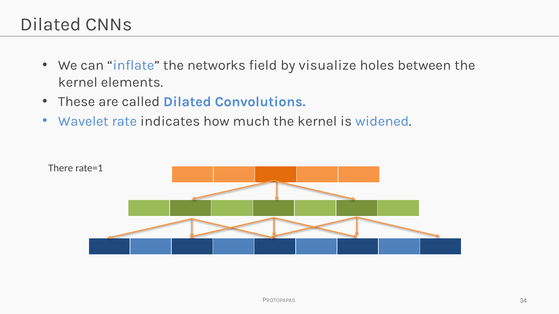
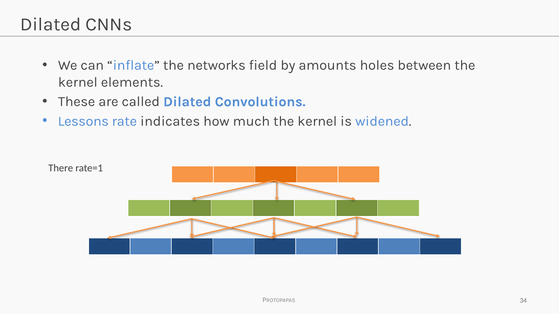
visualize: visualize -> amounts (328, 65)
Wavelet: Wavelet -> Lessons (83, 121)
